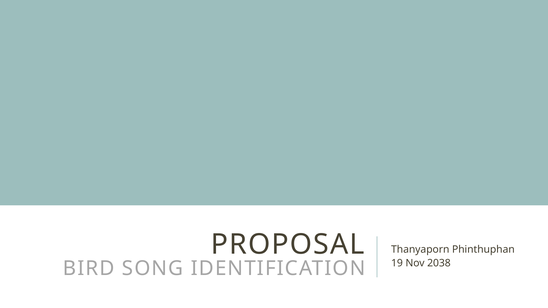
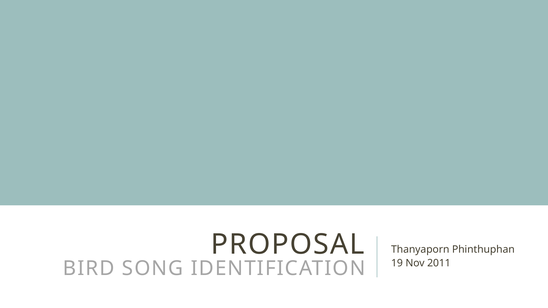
2038: 2038 -> 2011 (439, 263)
